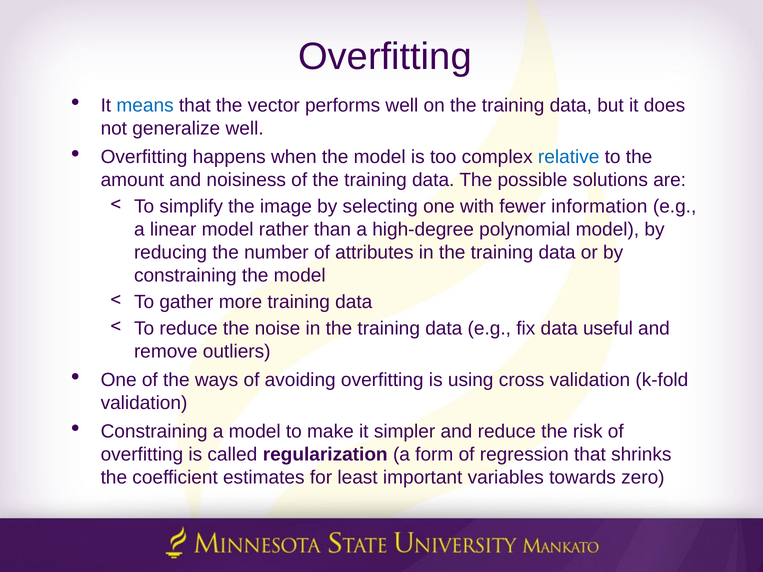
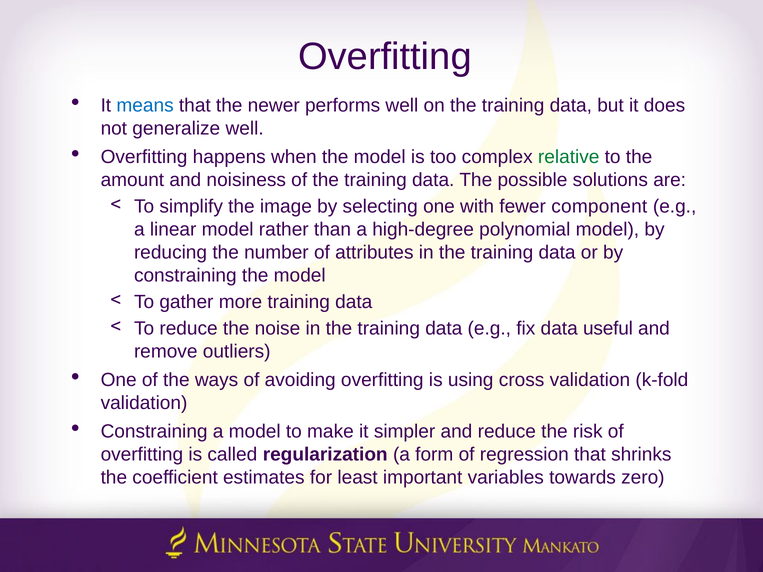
vector: vector -> newer (274, 106)
relative colour: blue -> green (569, 157)
information: information -> component (599, 207)
